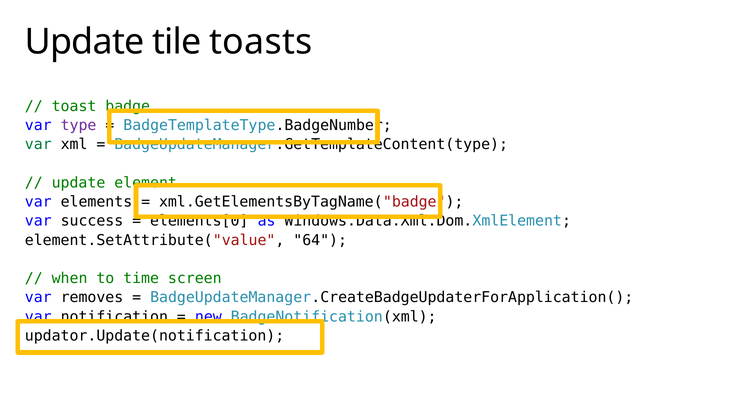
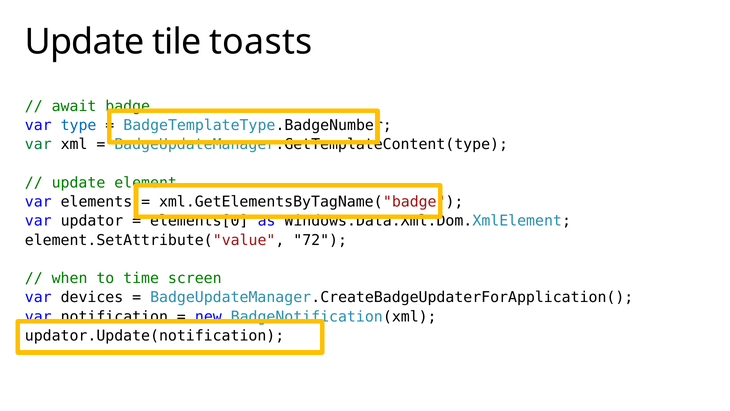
toast: toast -> await (74, 106)
type colour: purple -> blue (79, 125)
success: success -> updator (92, 221)
64: 64 -> 72 (320, 240)
removes: removes -> devices (92, 297)
